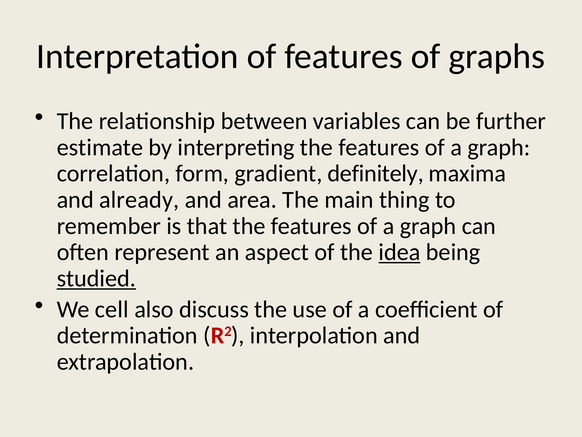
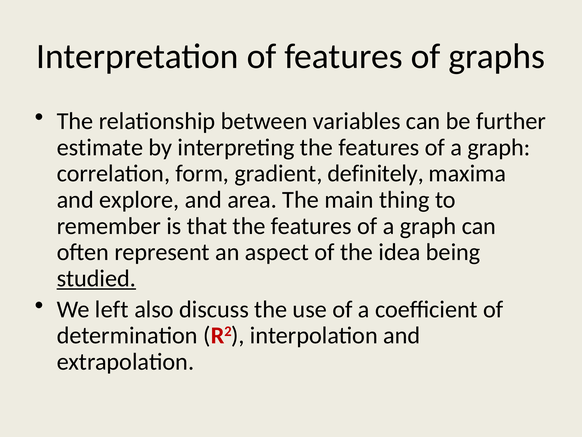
already: already -> explore (139, 200)
idea underline: present -> none (399, 252)
cell: cell -> left (112, 309)
